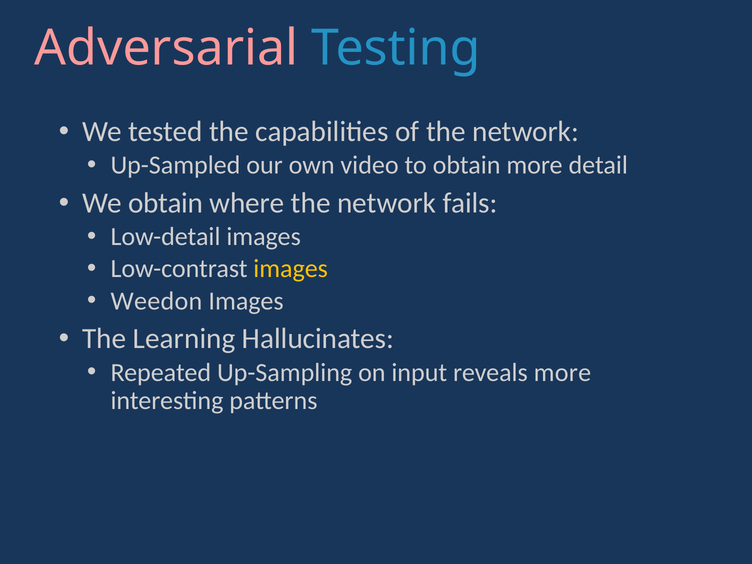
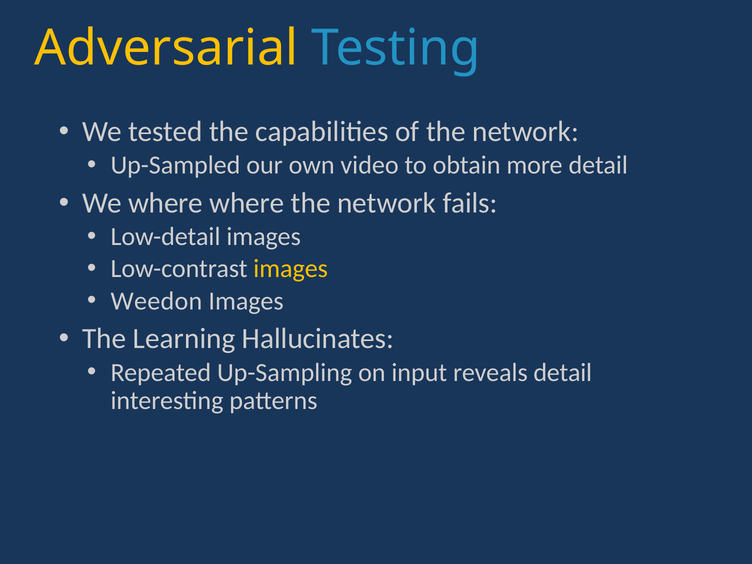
Adversarial colour: pink -> yellow (166, 48)
We obtain: obtain -> where (166, 203)
reveals more: more -> detail (563, 372)
